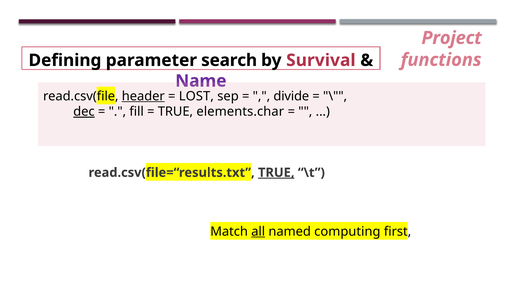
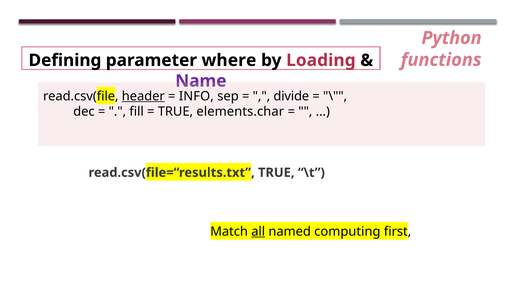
Project: Project -> Python (452, 38)
search: search -> where (229, 60)
Survival: Survival -> Loading (321, 60)
LOST: LOST -> INFO (196, 96)
dec underline: present -> none (84, 112)
TRUE underline: present -> none (276, 172)
